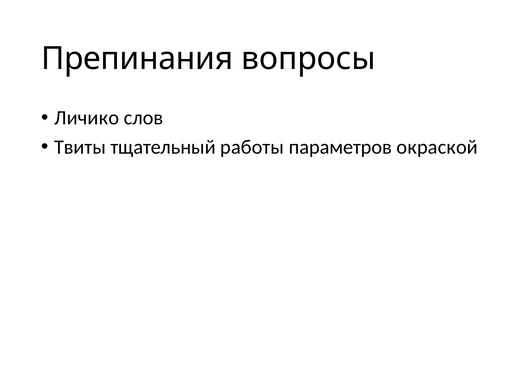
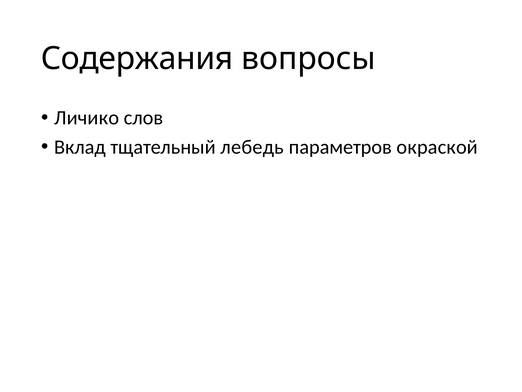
Препинания: Препинания -> Содержания (137, 58)
Твиты: Твиты -> Вклад (80, 147)
работы: работы -> лебедь (252, 147)
